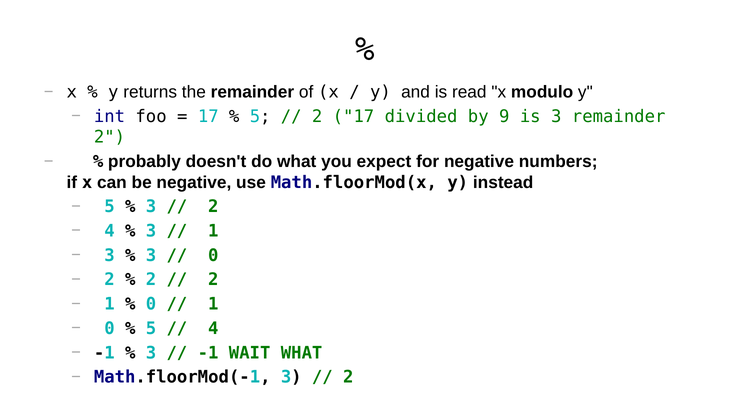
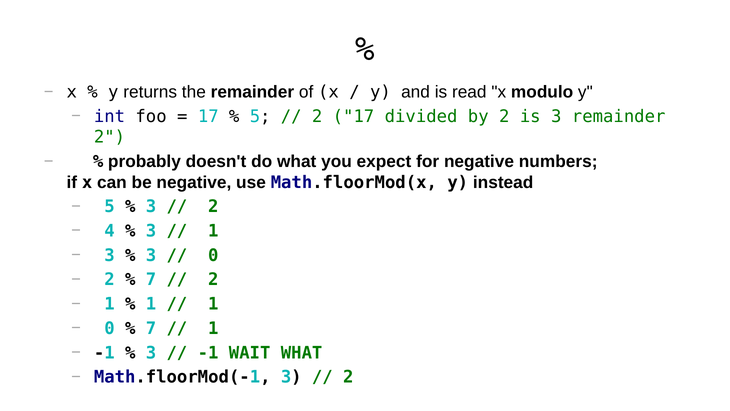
by 9: 9 -> 2 (504, 116)
2: 2 -> 7 (151, 280)
0: 0 -> 1 (151, 304)
5: 5 -> 7 (151, 328)
4: 4 -> 1 (213, 328)
